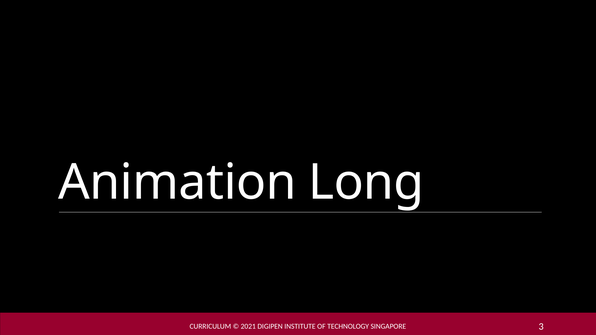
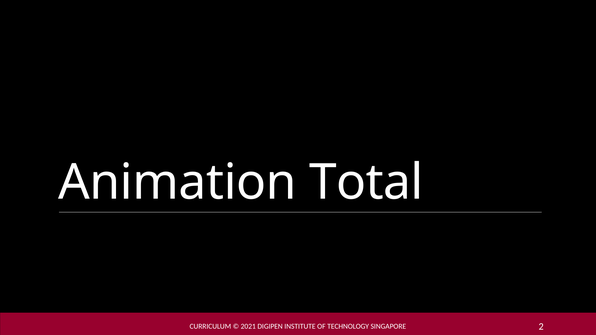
Long: Long -> Total (366, 183)
3: 3 -> 2 (541, 327)
